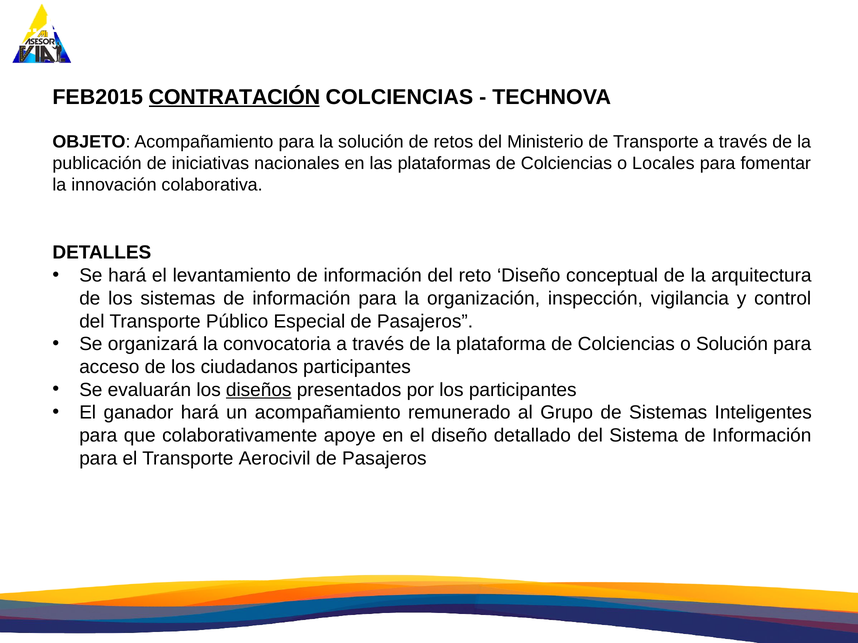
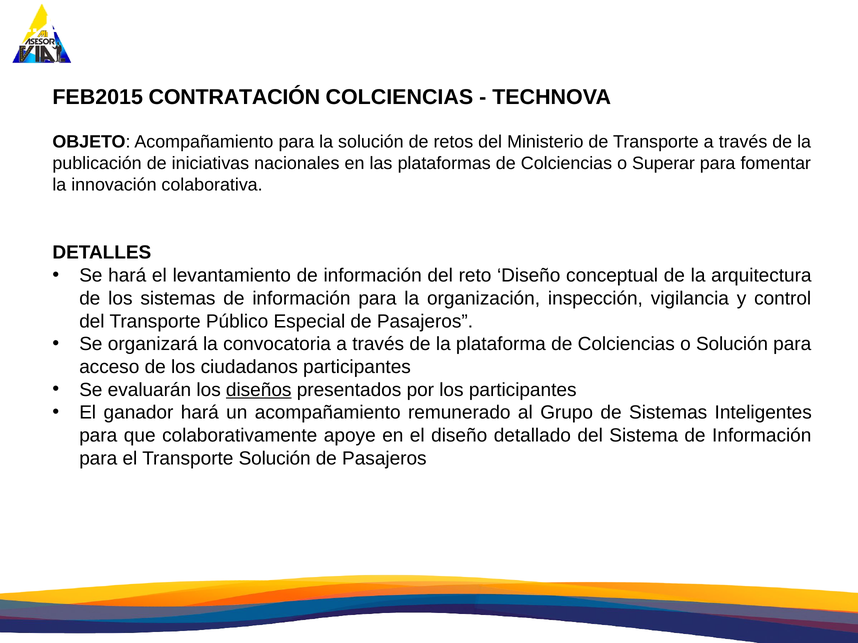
CONTRATACIÓN underline: present -> none (234, 97)
Locales: Locales -> Superar (663, 163)
Transporte Aerocivil: Aerocivil -> Solución (275, 459)
